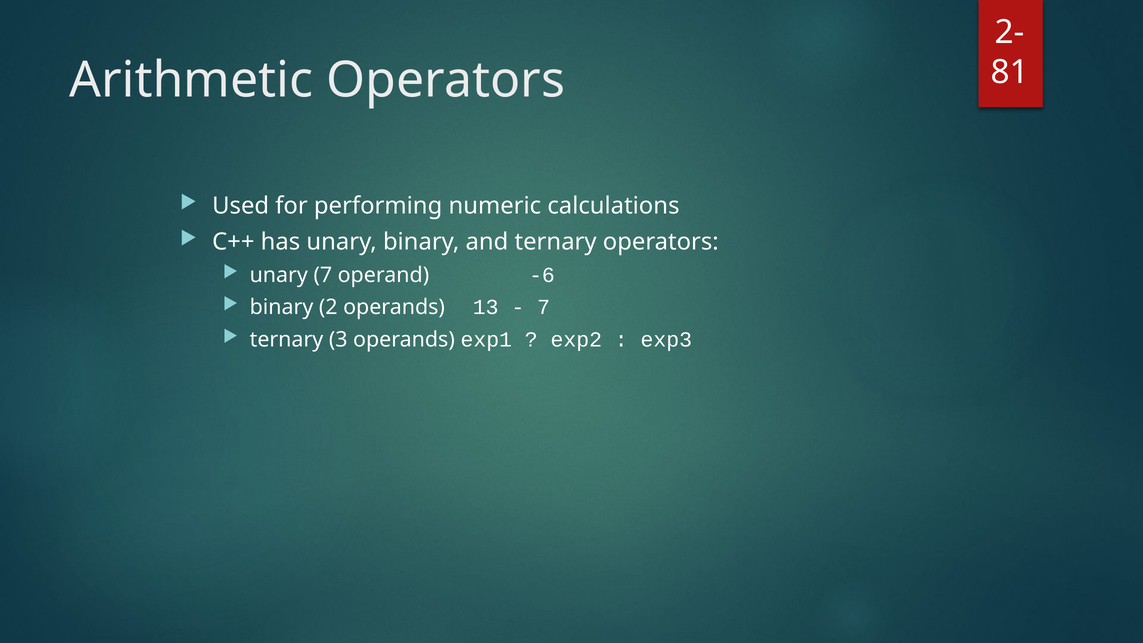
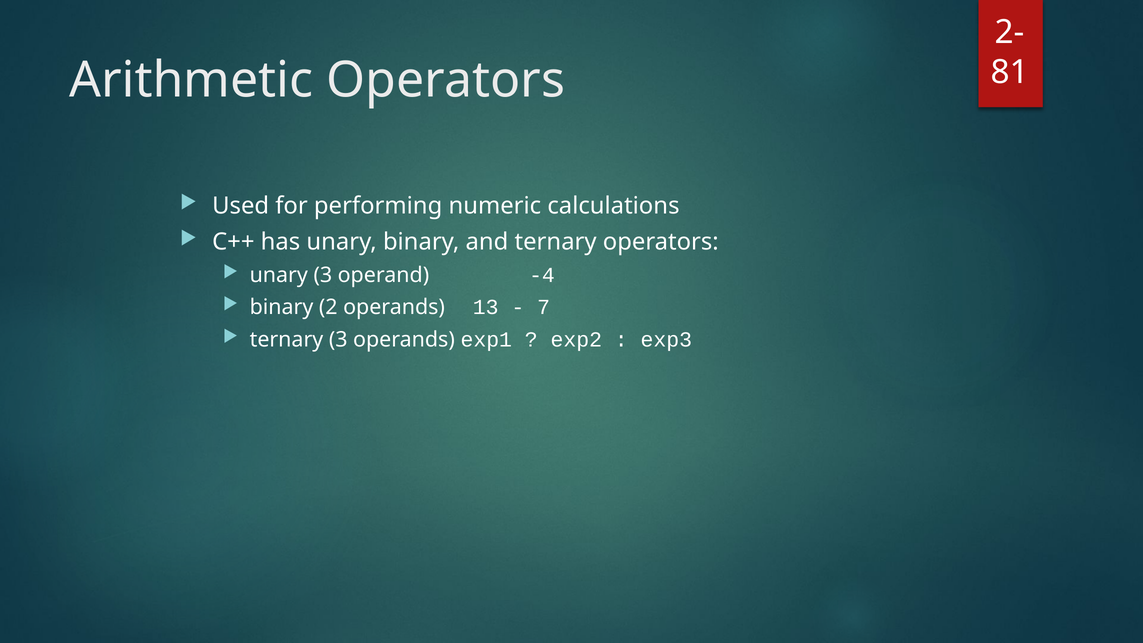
unary 7: 7 -> 3 (323, 275)
-6: -6 -> -4 (542, 275)
